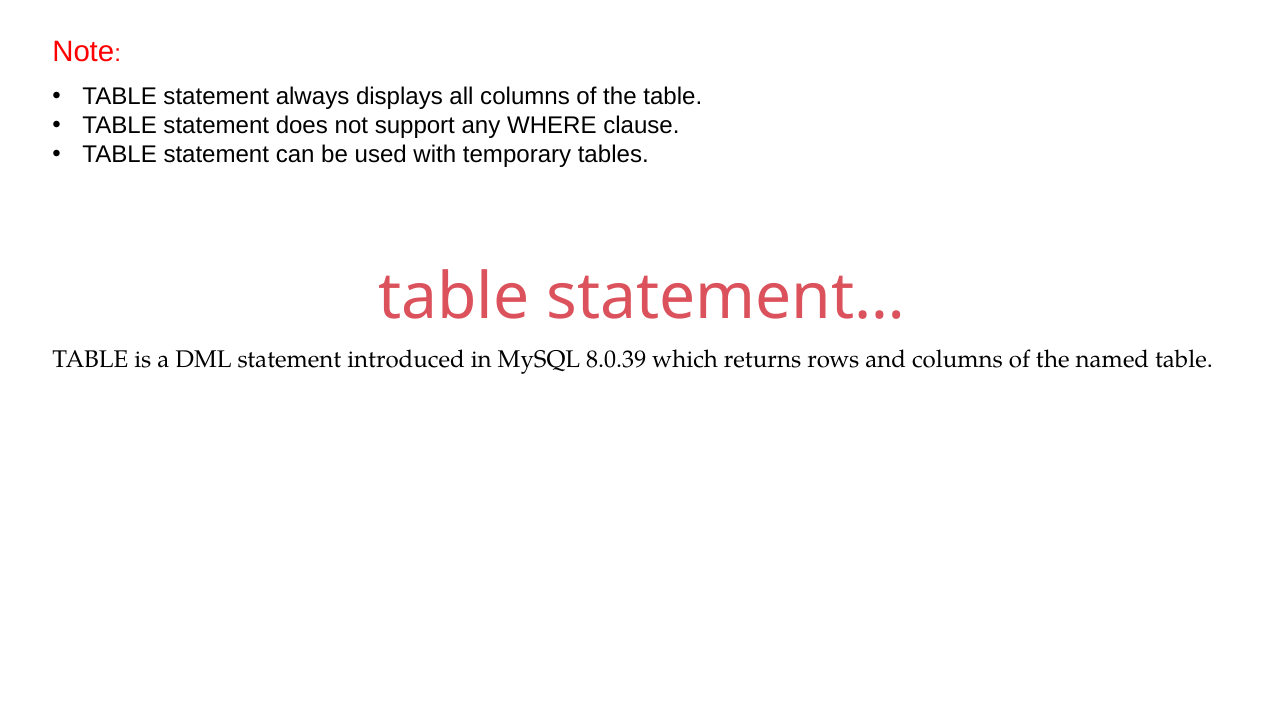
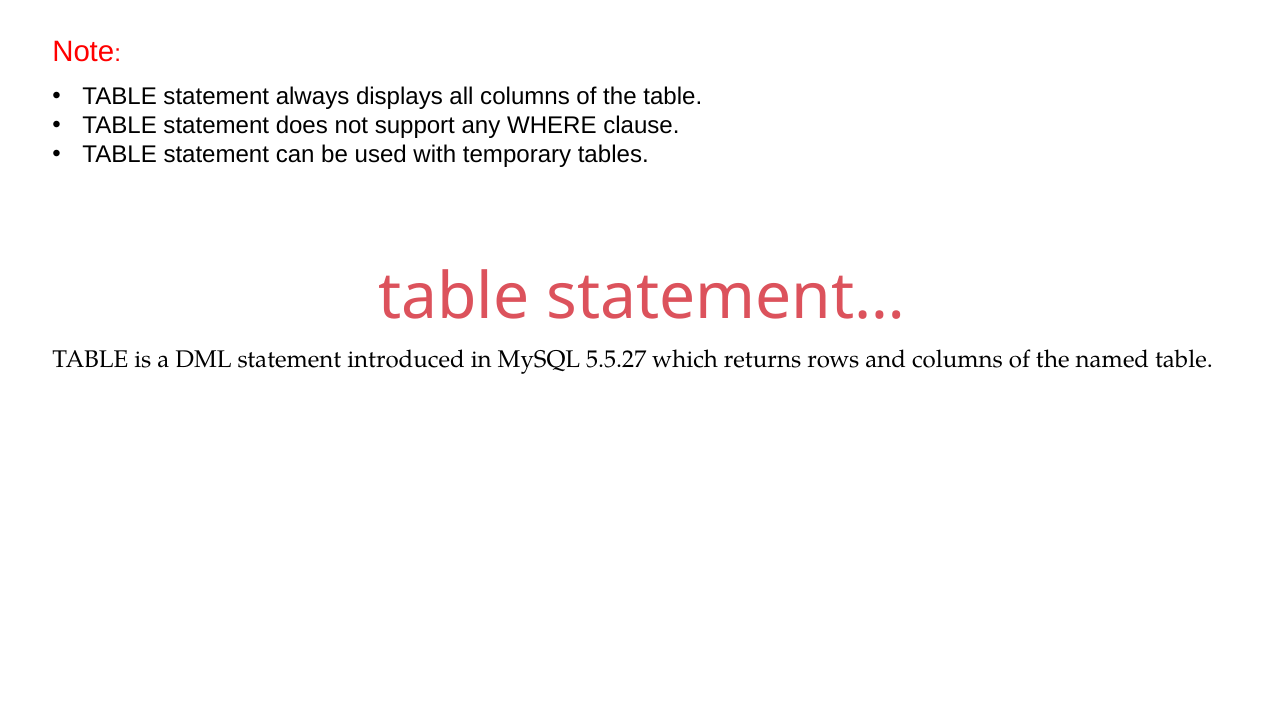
8.0.39: 8.0.39 -> 5.5.27 (616, 359)
